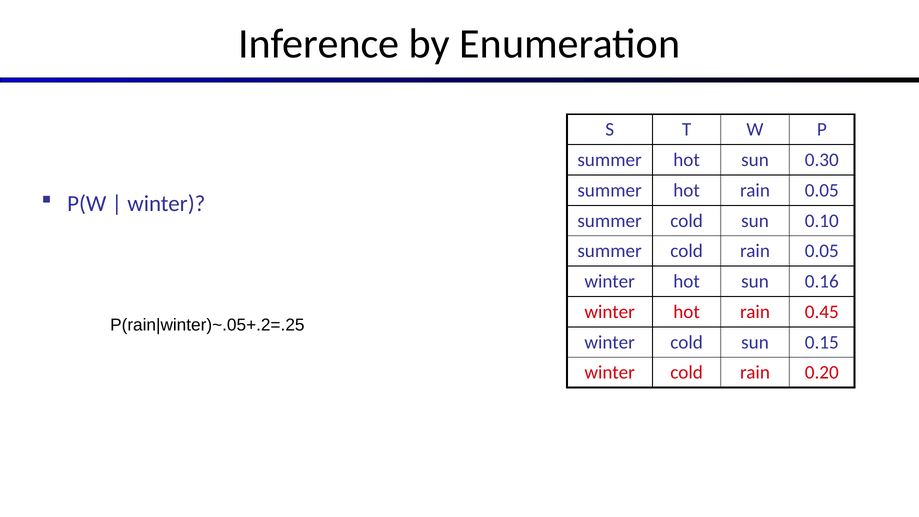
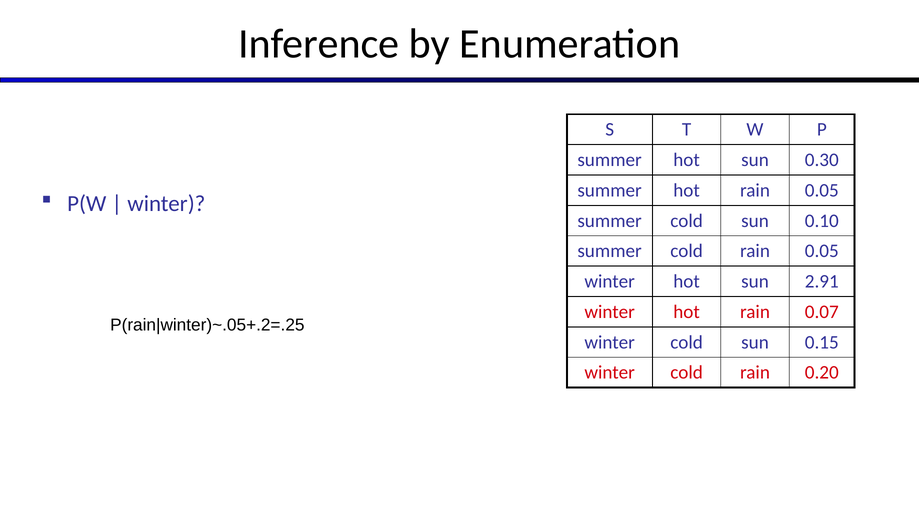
0.16: 0.16 -> 2.91 (822, 281)
0.45: 0.45 -> 0.07 (822, 312)
